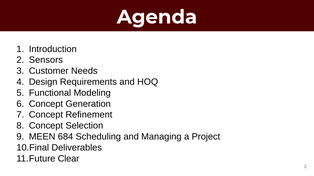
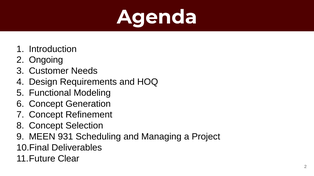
Sensors: Sensors -> Ongoing (46, 60)
684: 684 -> 931 (66, 137)
